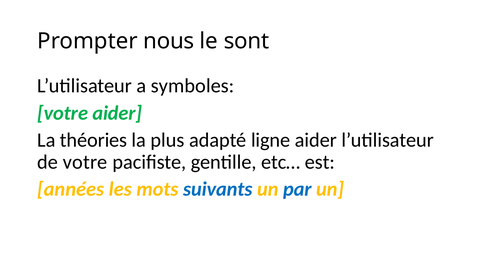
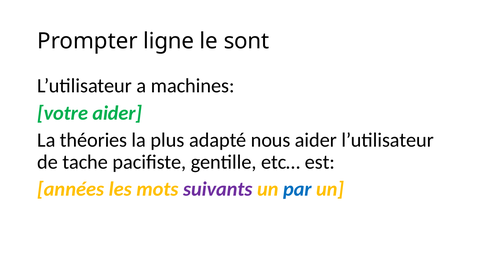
nous: nous -> ligne (169, 41)
symboles: symboles -> machines (193, 86)
ligne: ligne -> nous (271, 140)
de votre: votre -> tache (85, 162)
suivants colour: blue -> purple (218, 189)
